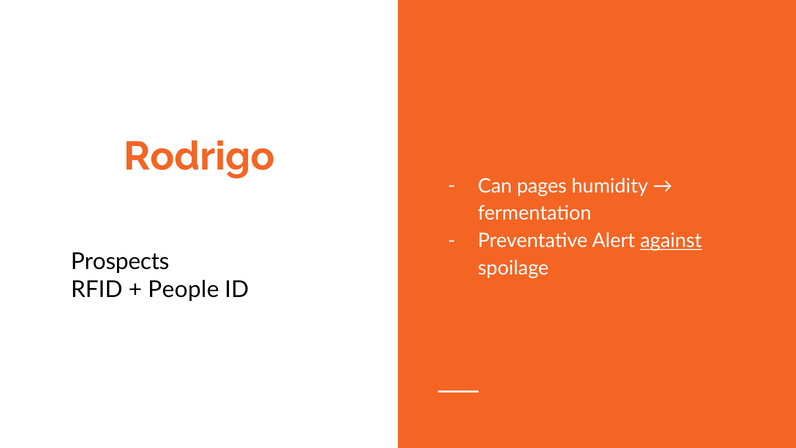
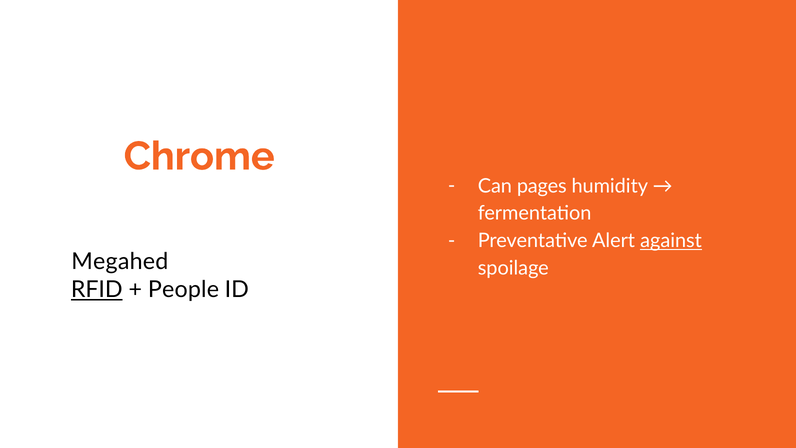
Rodrigo: Rodrigo -> Chrome (199, 156)
Prospects: Prospects -> Megahed (120, 262)
RFID underline: none -> present (97, 289)
